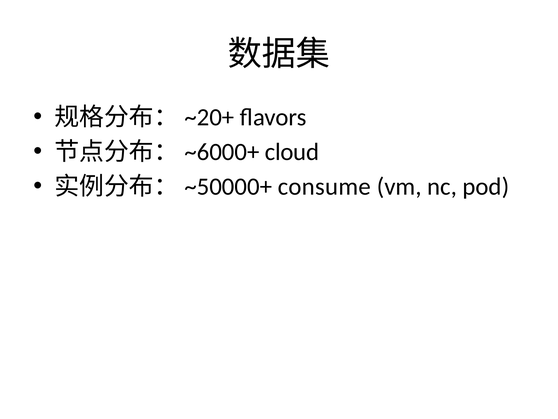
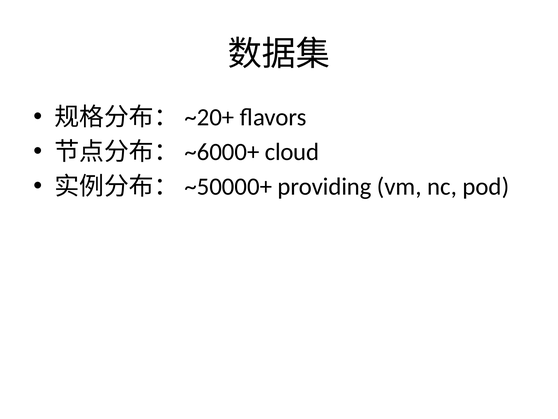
consume: consume -> providing (325, 187)
